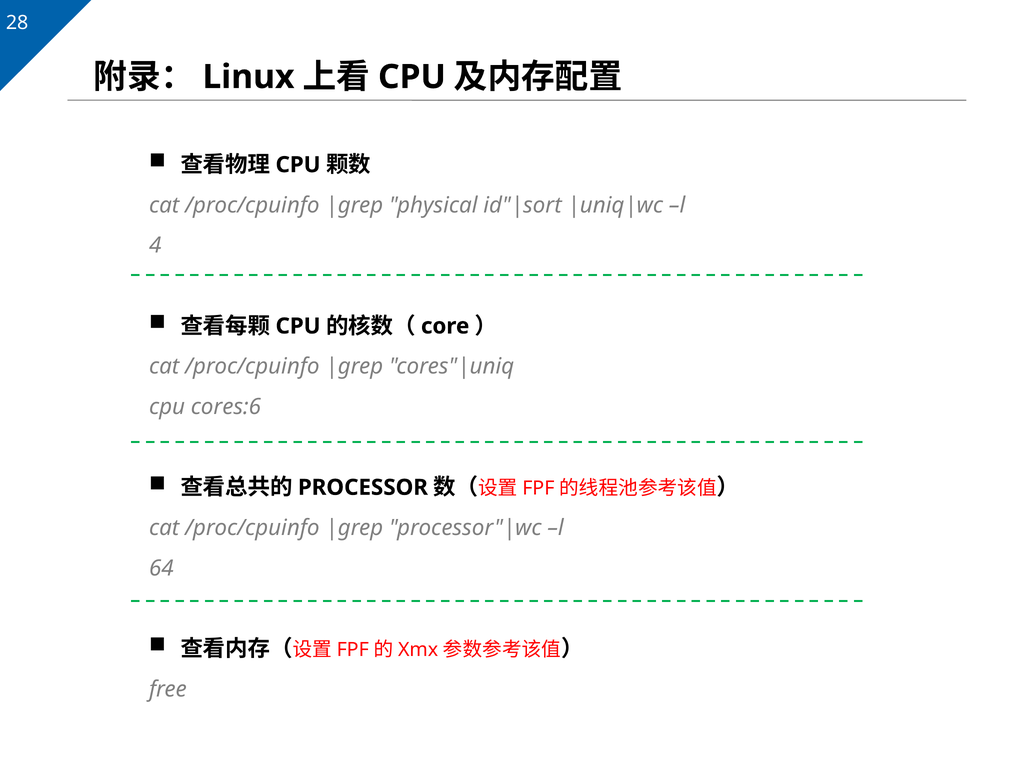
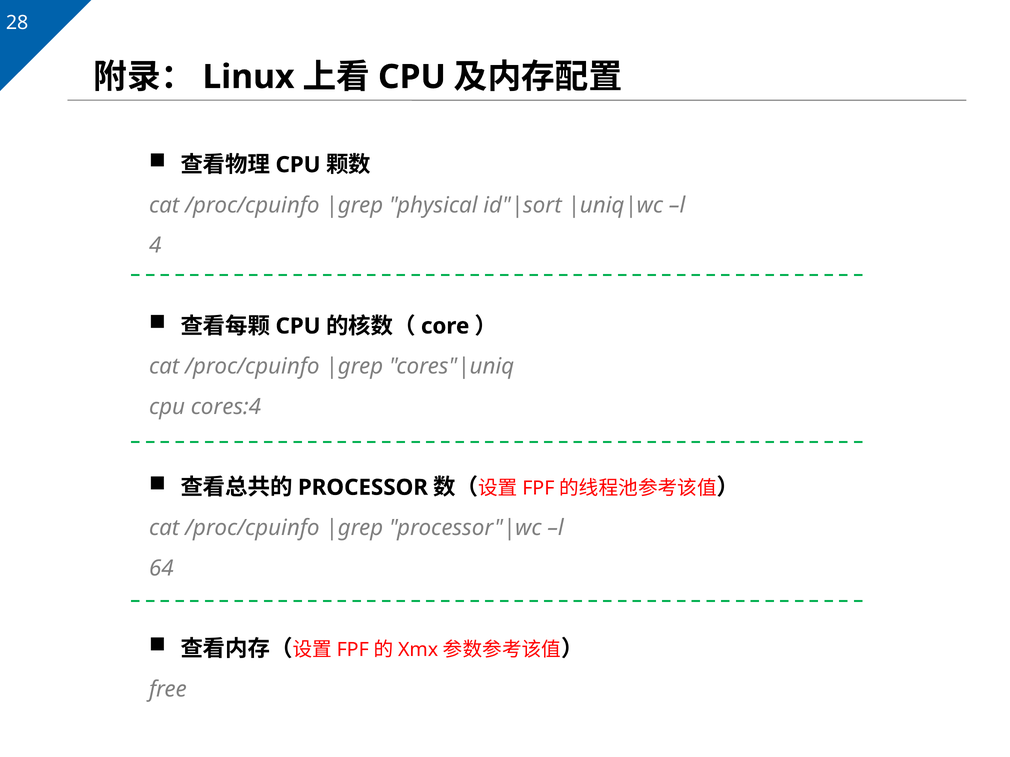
cores:6: cores:6 -> cores:4 (226, 407)
